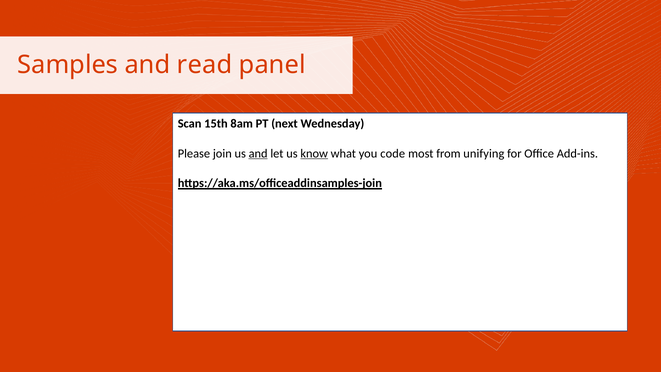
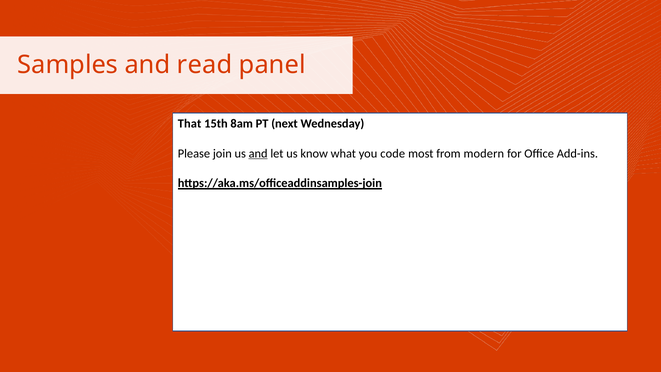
Scan: Scan -> That (190, 124)
know underline: present -> none (314, 153)
unifying: unifying -> modern (484, 153)
